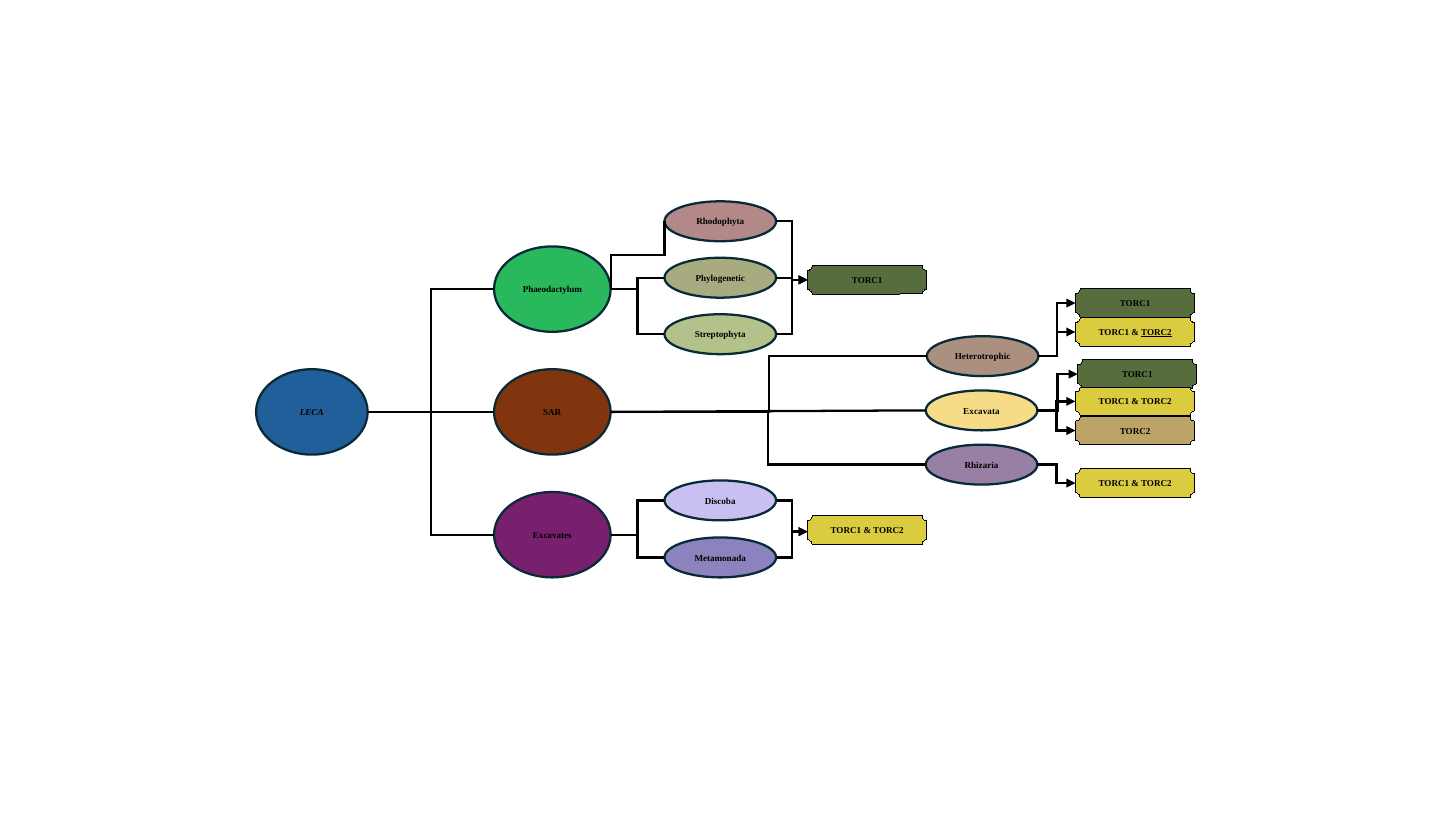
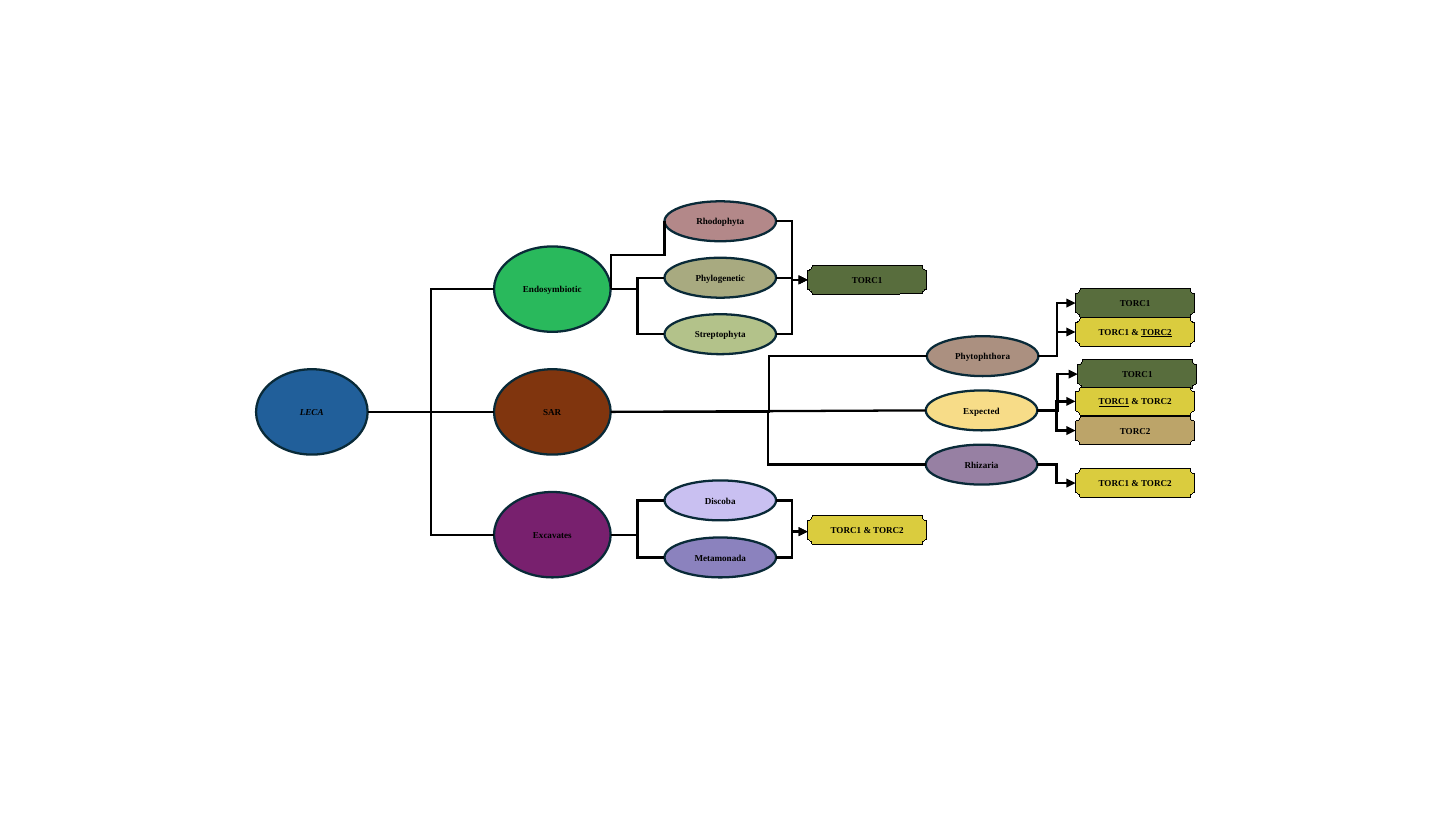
Phaeodactylum: Phaeodactylum -> Endosymbiotic (552, 290)
Heterotrophic: Heterotrophic -> Phytophthora (983, 357)
TORC1 underline: none -> present (1114, 402)
Excavata: Excavata -> Expected (981, 411)
